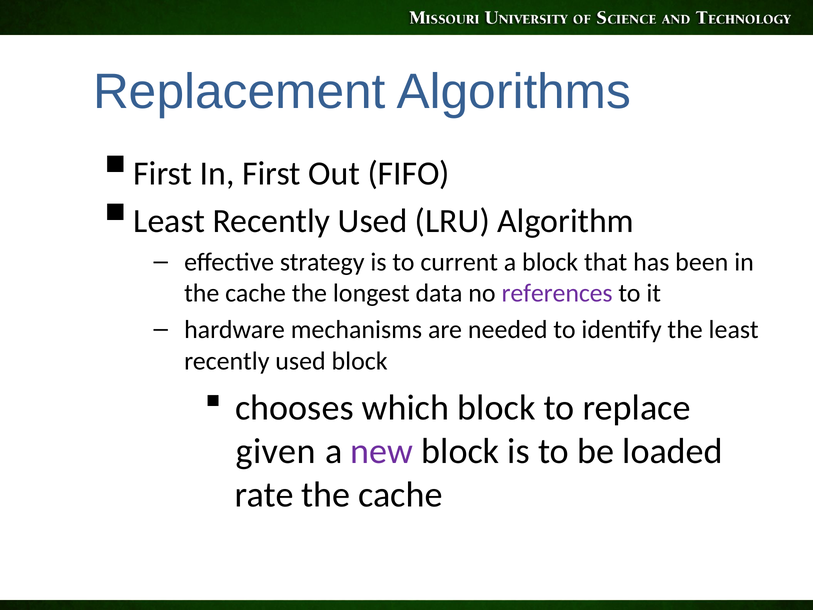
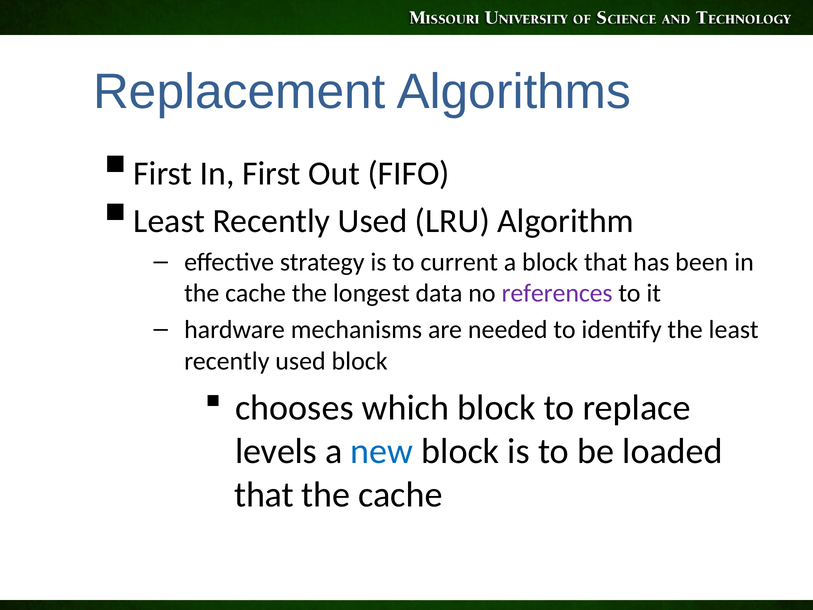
given: given -> levels (276, 451)
new colour: purple -> blue (382, 451)
rate: rate -> that (264, 494)
